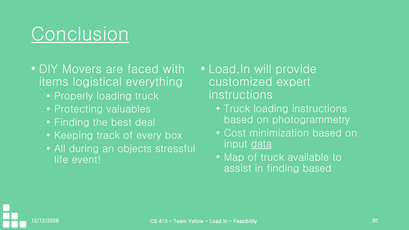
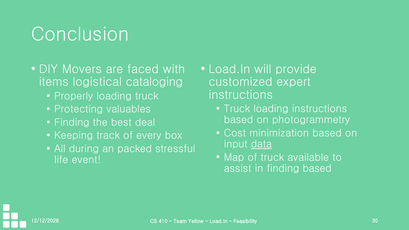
Conclusion underline: present -> none (80, 34)
everything: everything -> cataloging (154, 82)
objects: objects -> packed (135, 149)
